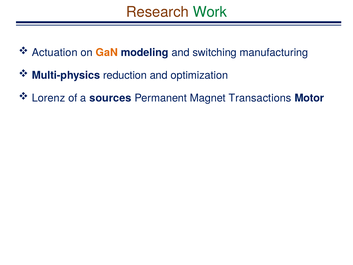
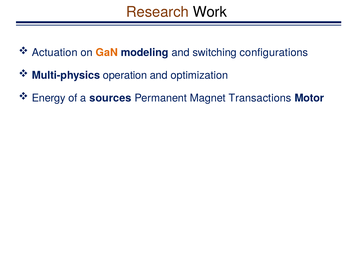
Work colour: green -> black (210, 12)
manufacturing: manufacturing -> configurations (274, 53)
reduction: reduction -> operation (125, 75)
Lorenz: Lorenz -> Energy (49, 98)
